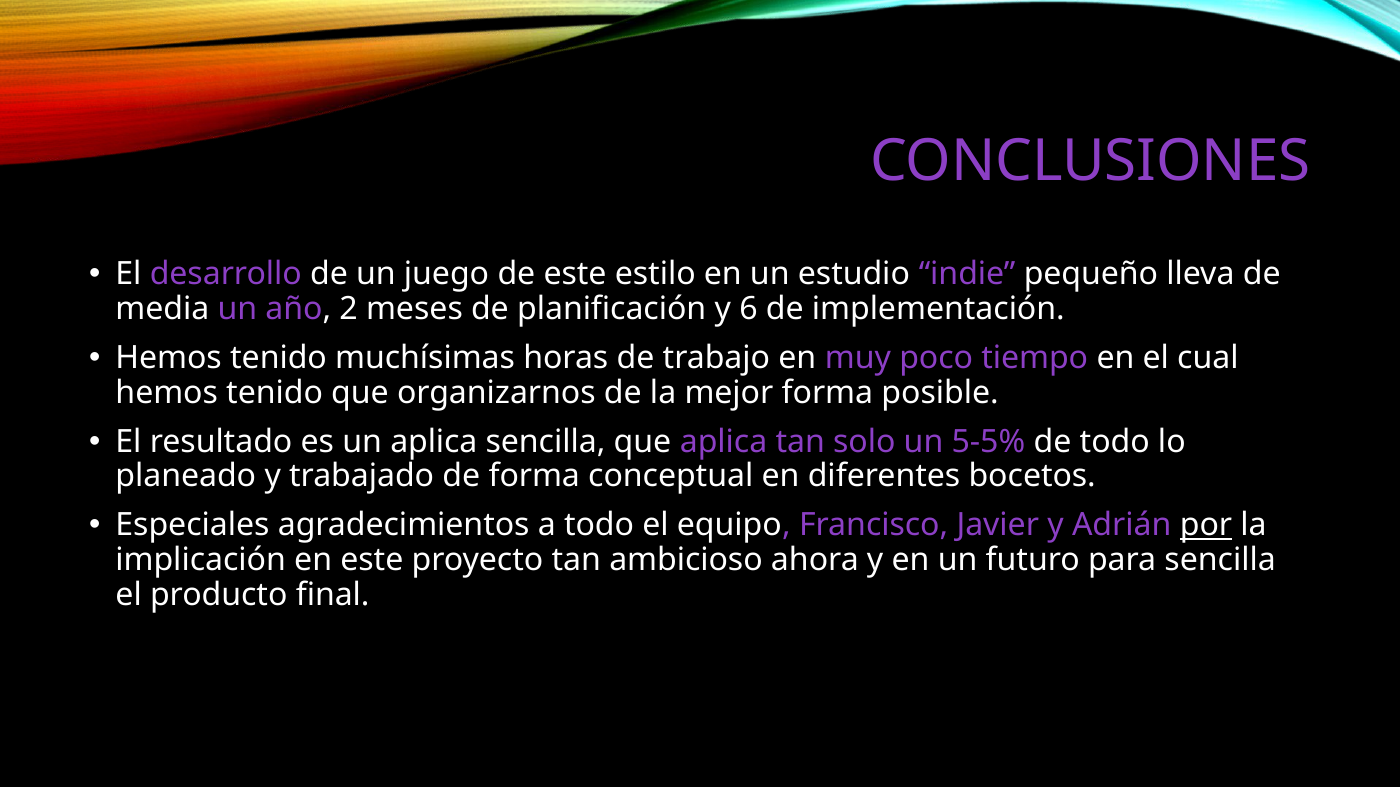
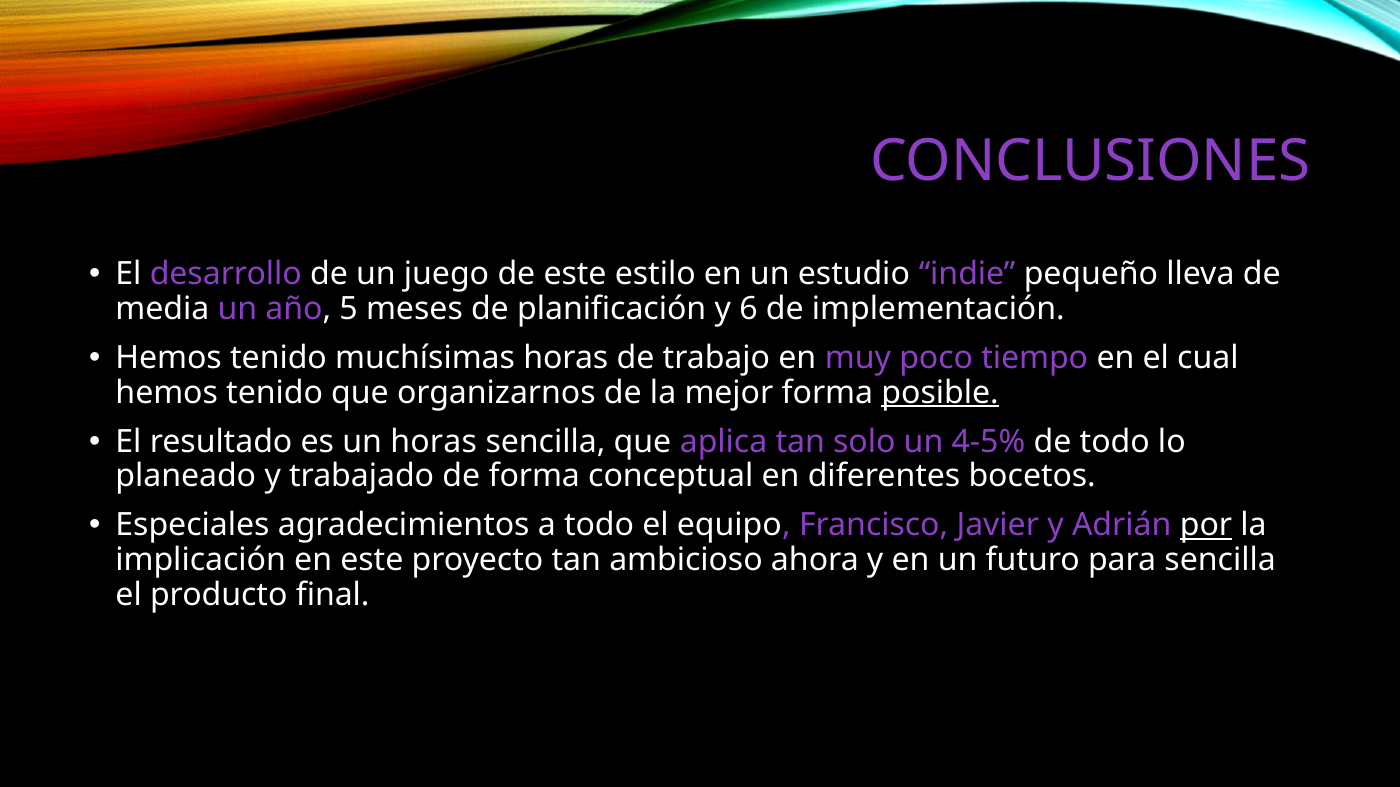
2: 2 -> 5 (349, 309)
posible underline: none -> present (940, 393)
un aplica: aplica -> horas (434, 442)
5-5%: 5-5% -> 4-5% (988, 442)
